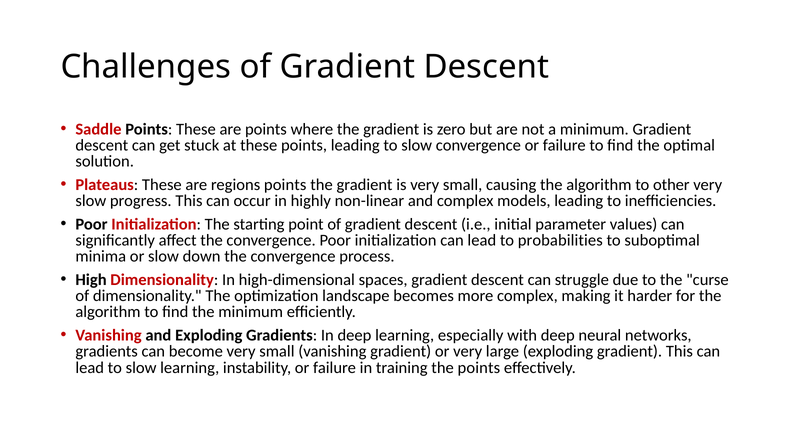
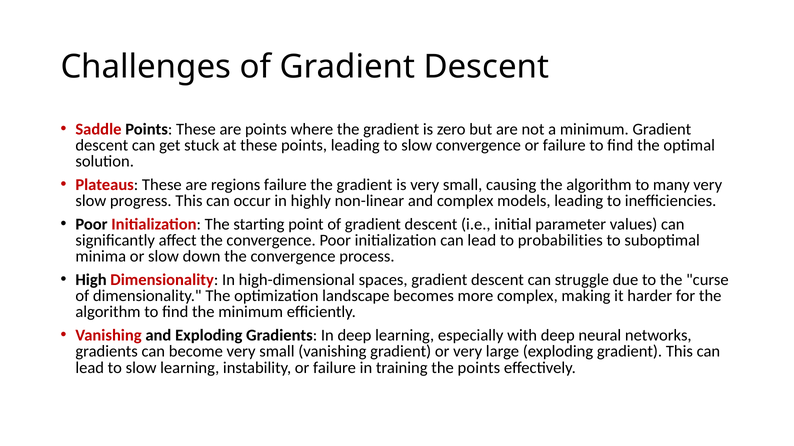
regions points: points -> failure (285, 185)
other: other -> many (671, 185)
